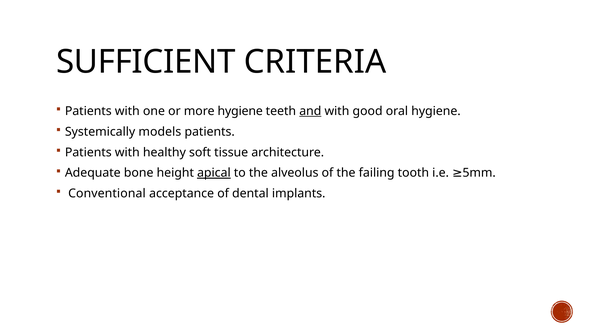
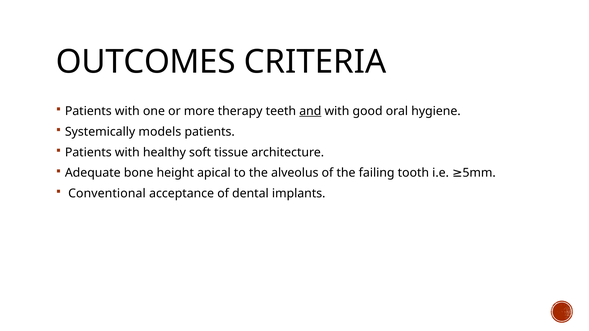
SUFFICIENT: SUFFICIENT -> OUTCOMES (146, 62)
more hygiene: hygiene -> therapy (240, 111)
apical underline: present -> none (214, 173)
